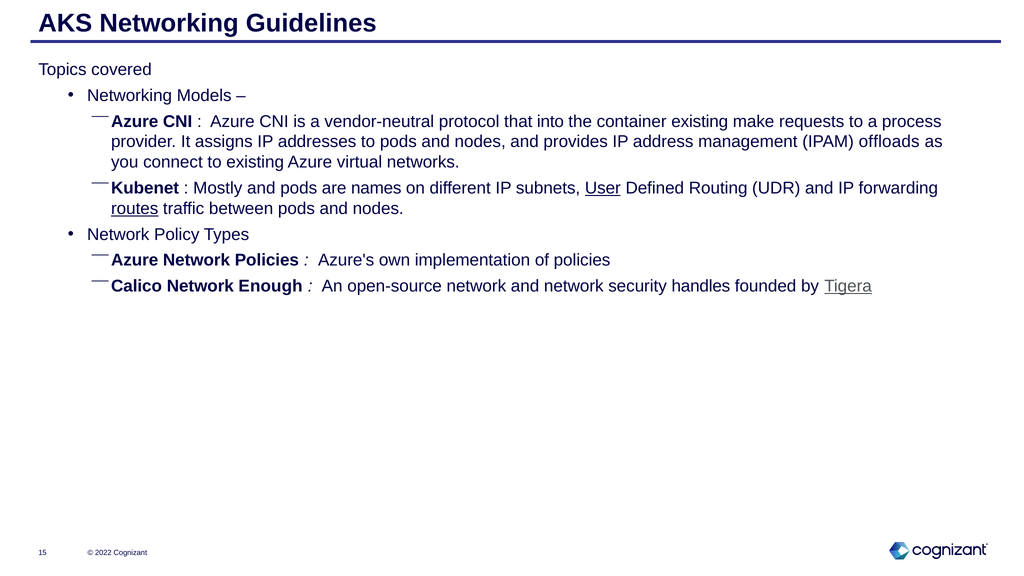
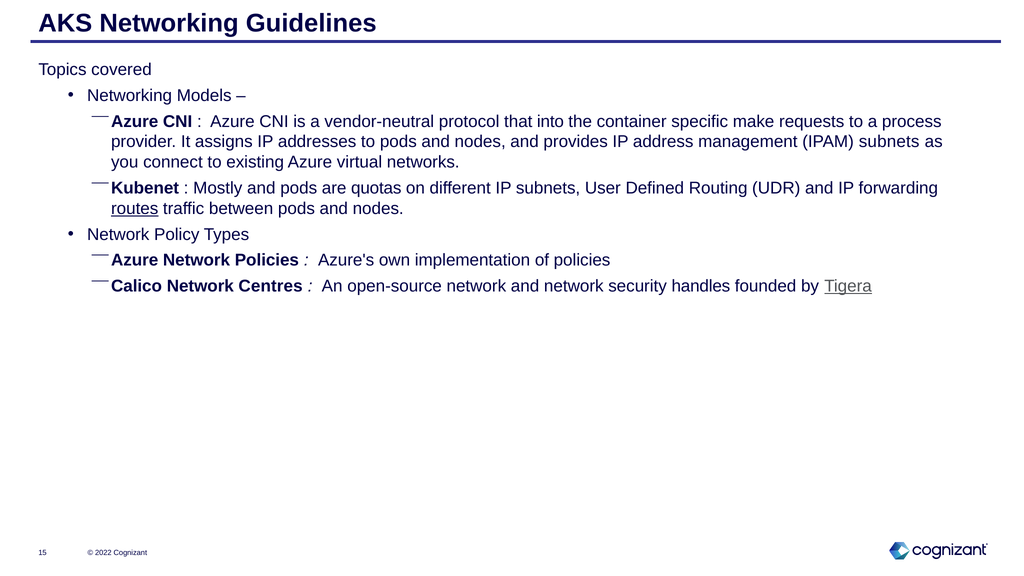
container existing: existing -> specific (700, 121)
IPAM offloads: offloads -> subnets (889, 142)
names: names -> quotas (376, 188)
User underline: present -> none (603, 188)
Enough: Enough -> Centres (271, 286)
